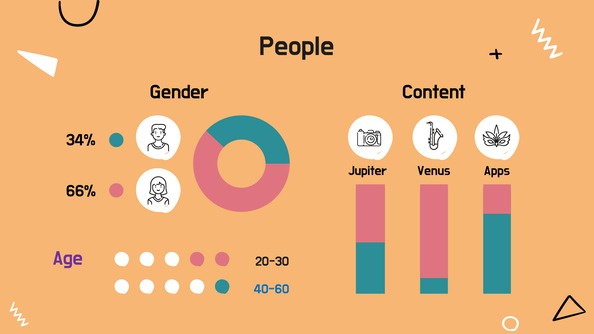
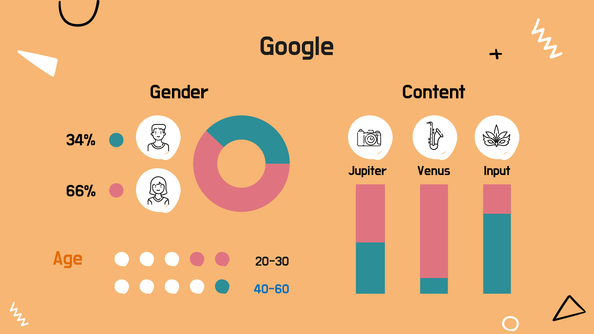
People: People -> Google (297, 46)
Apps: Apps -> Input (497, 171)
Age colour: purple -> orange (68, 258)
